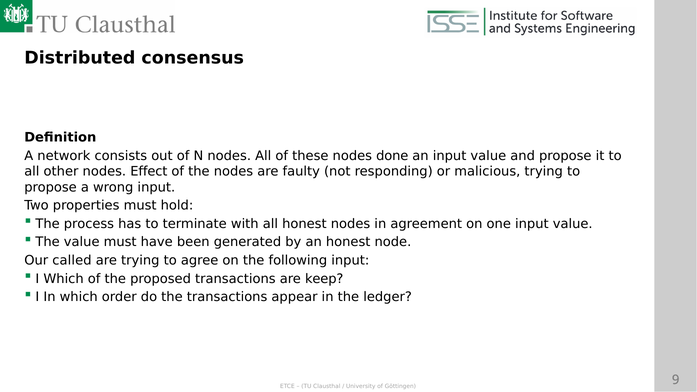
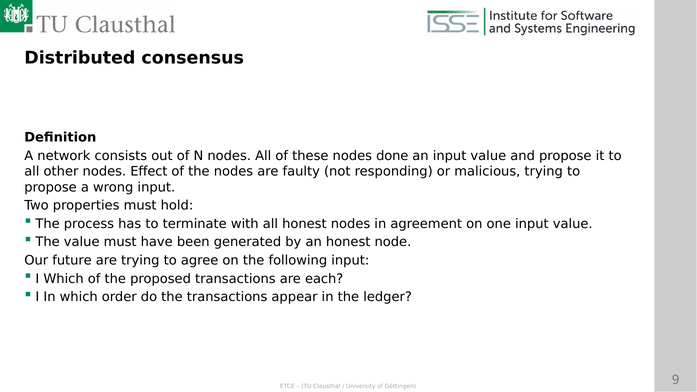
called: called -> future (72, 260)
keep: keep -> each (324, 279)
